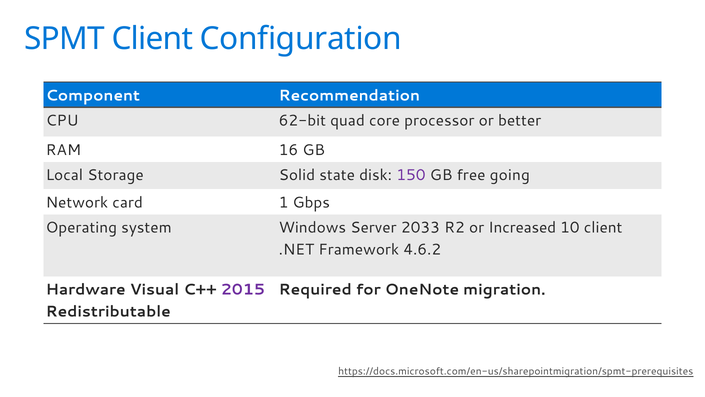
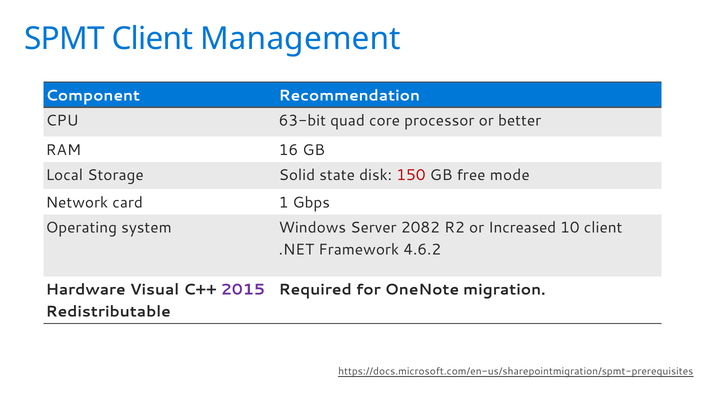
Configuration: Configuration -> Management (301, 39)
62-bit: 62-bit -> 63-bit (302, 121)
150 colour: purple -> red (411, 175)
going: going -> mode (510, 175)
2033: 2033 -> 2082 (420, 228)
